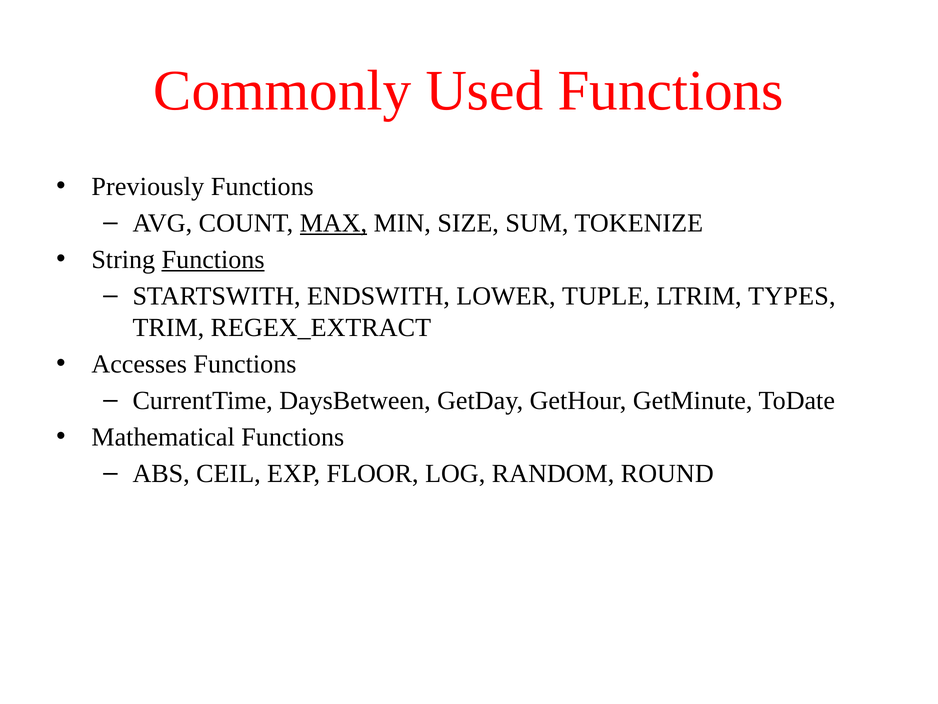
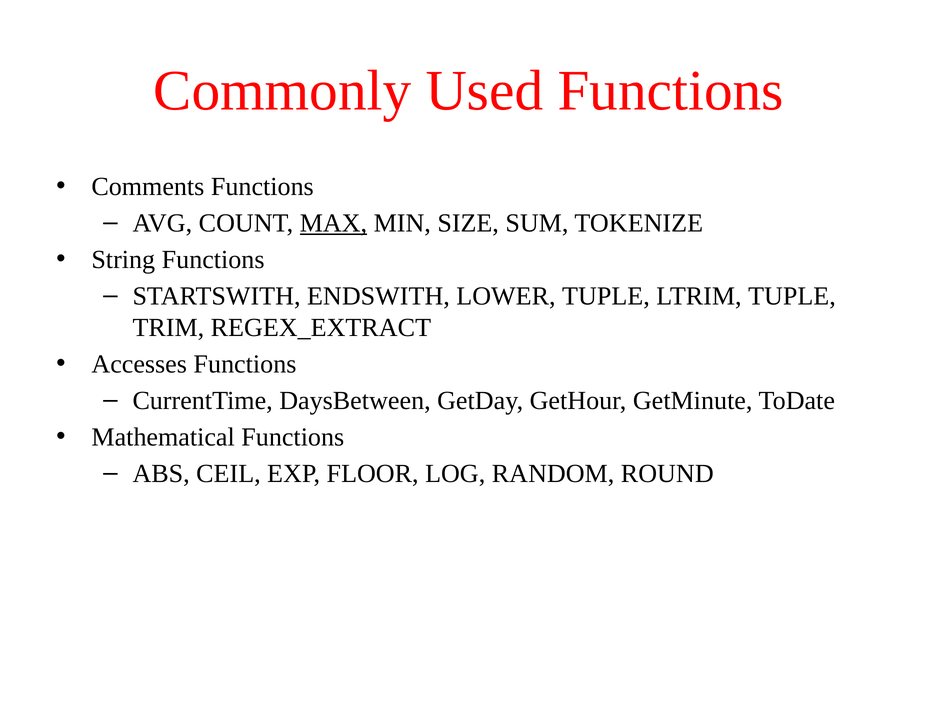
Previously: Previously -> Comments (148, 186)
Functions underline: present -> none (213, 259)
LTRIM TYPES: TYPES -> TUPLE (792, 296)
